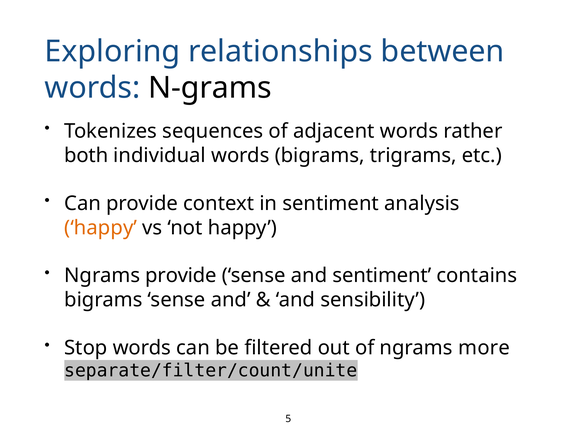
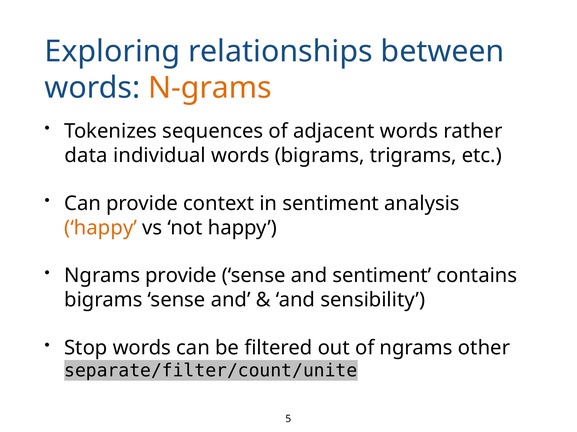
N-grams colour: black -> orange (210, 88)
both: both -> data (86, 156)
more: more -> other (484, 348)
